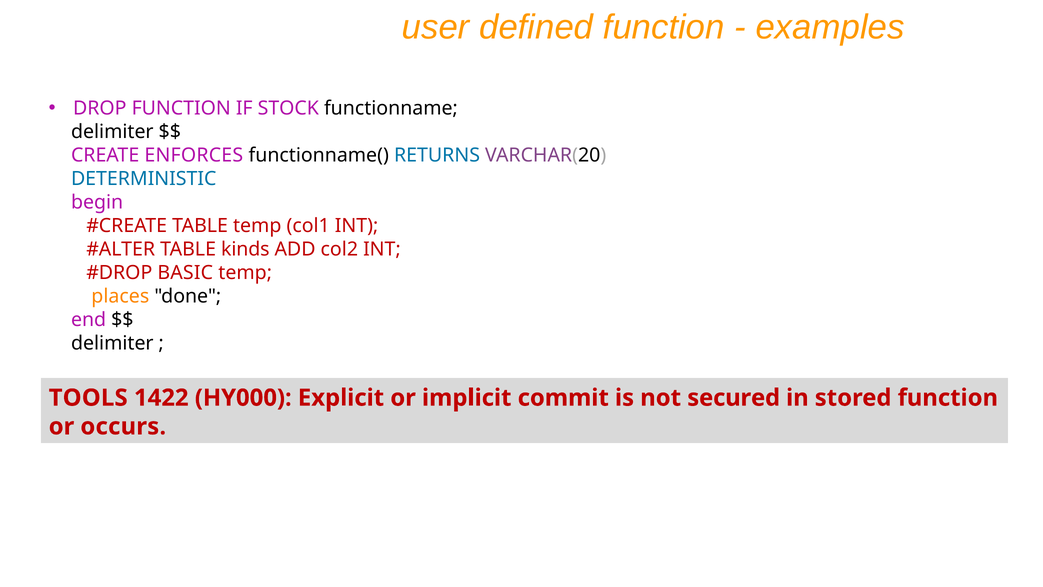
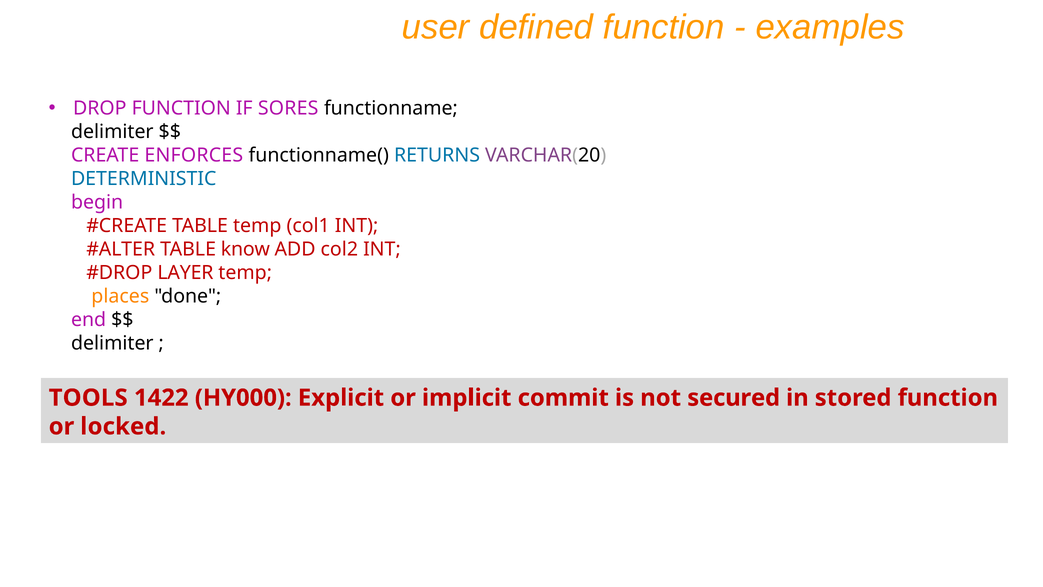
STOCK: STOCK -> SORES (288, 108)
kinds: kinds -> know (245, 249)
BASIC: BASIC -> LAYER (185, 273)
occurs: occurs -> locked (123, 426)
